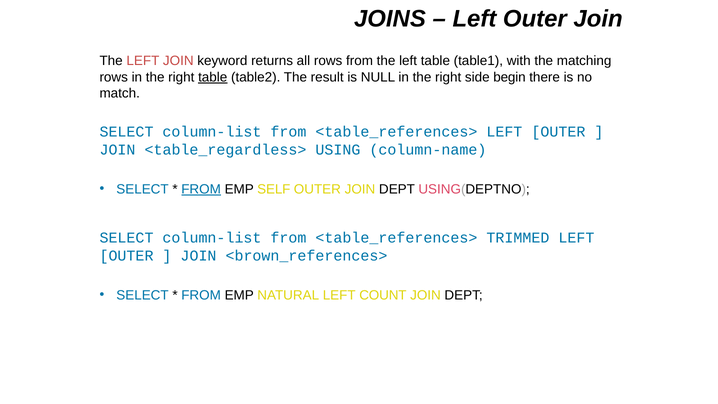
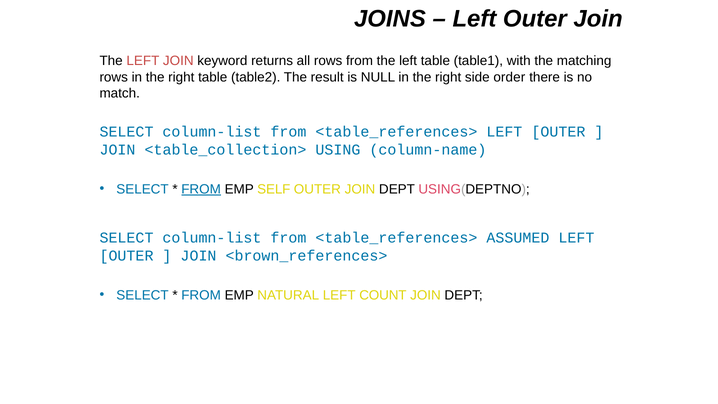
table underline: present -> none (213, 77)
begin: begin -> order (509, 77)
<table_regardless>: <table_regardless> -> <table_collection> (225, 150)
TRIMMED: TRIMMED -> ASSUMED (518, 238)
